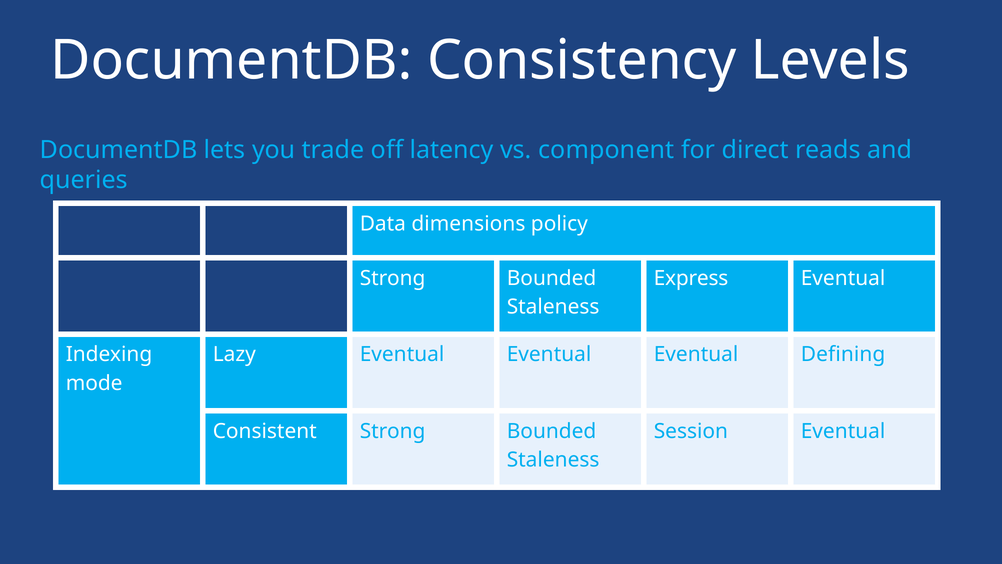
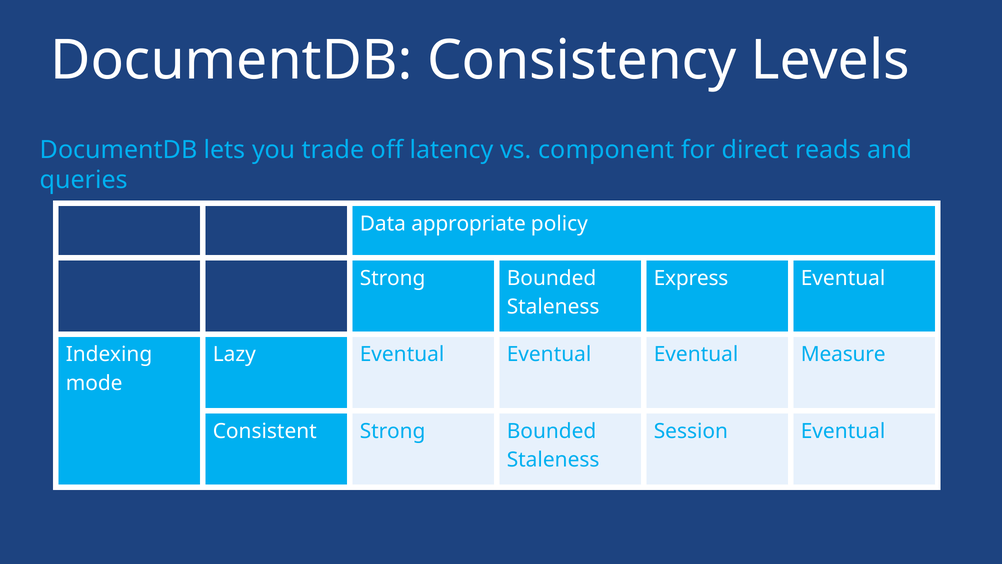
dimensions: dimensions -> appropriate (469, 224)
Defining: Defining -> Measure (843, 354)
